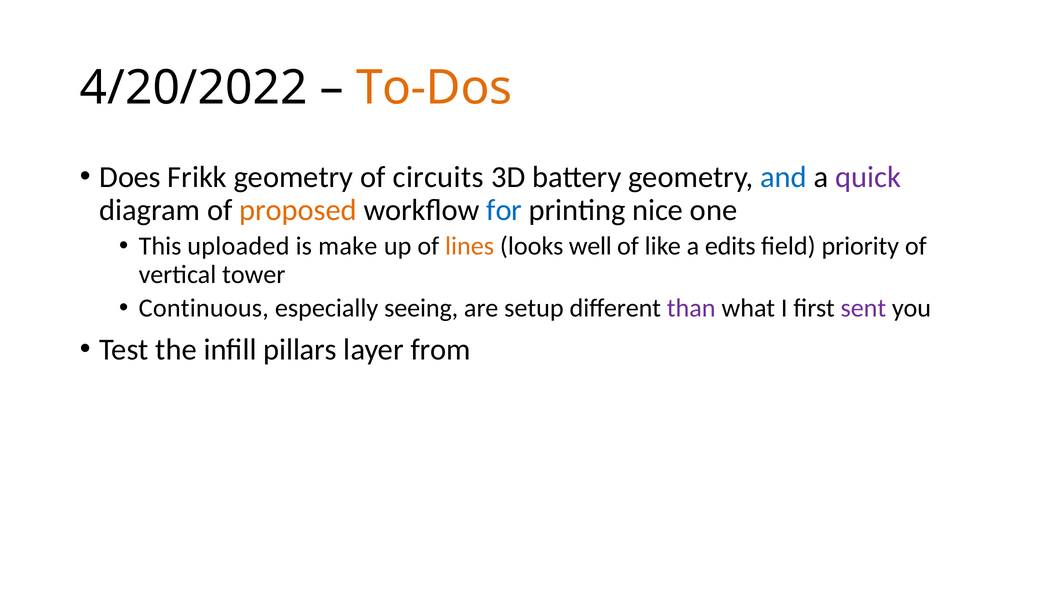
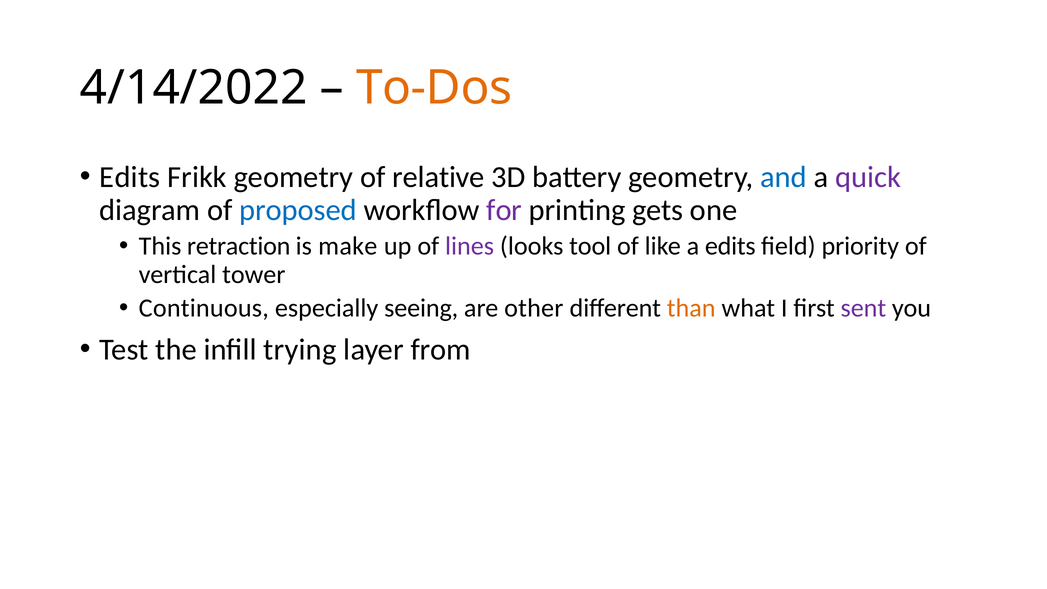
4/20/2022: 4/20/2022 -> 4/14/2022 (194, 88)
Does: Does -> Edits (130, 177)
circuits: circuits -> relative (438, 177)
proposed colour: orange -> blue (298, 210)
for colour: blue -> purple (504, 210)
nice: nice -> gets (658, 210)
uploaded: uploaded -> retraction (239, 246)
lines colour: orange -> purple (470, 246)
well: well -> tool (590, 246)
setup: setup -> other (534, 308)
than colour: purple -> orange (691, 308)
pillars: pillars -> trying (300, 350)
